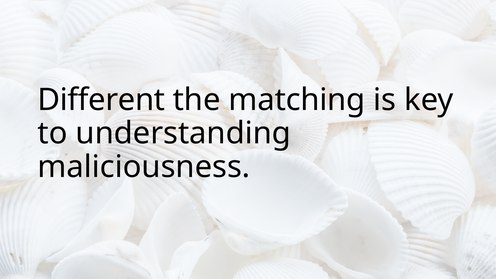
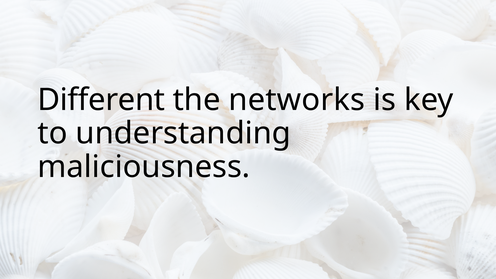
matching: matching -> networks (297, 100)
